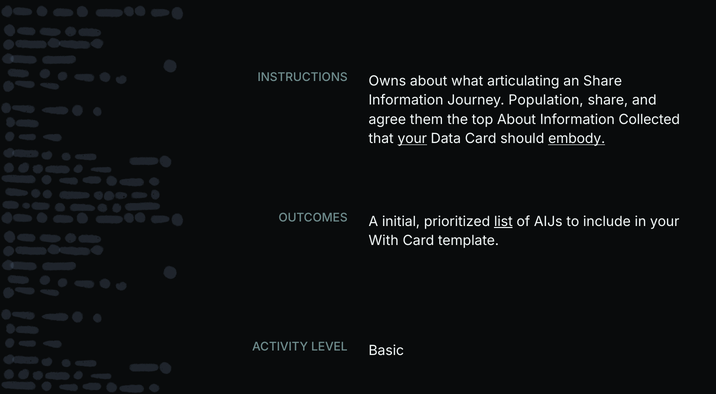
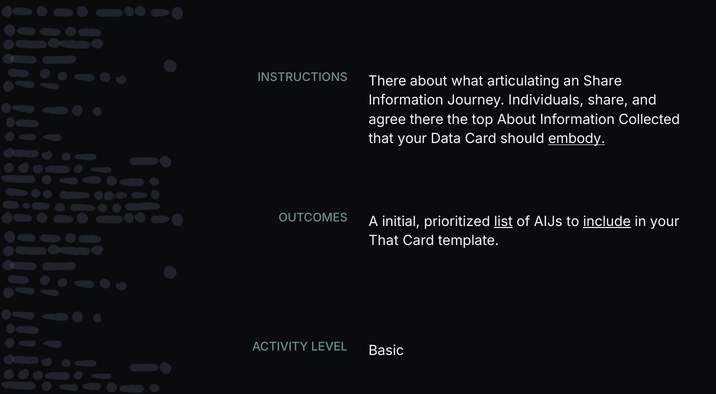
Owns: Owns -> There (387, 81)
Population: Population -> Individuals (546, 100)
agree them: them -> there (427, 120)
your underline: present -> none (412, 139)
include underline: none -> present (607, 221)
With: With -> That (384, 241)
